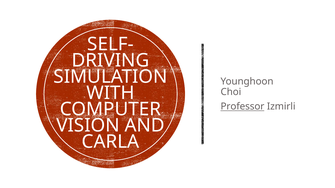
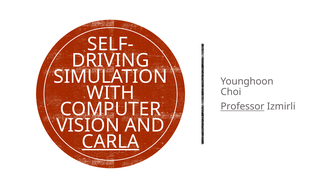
CARLA underline: none -> present (110, 142)
